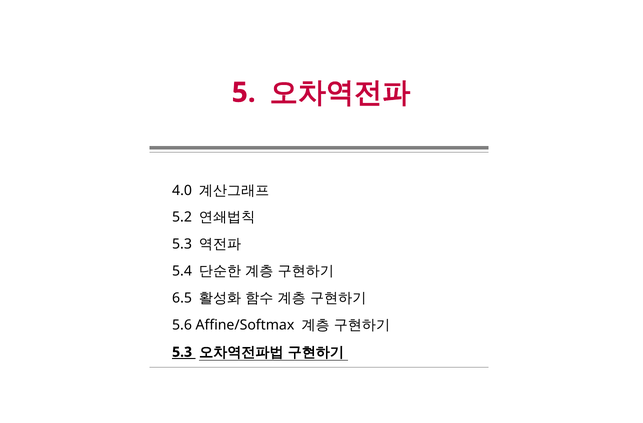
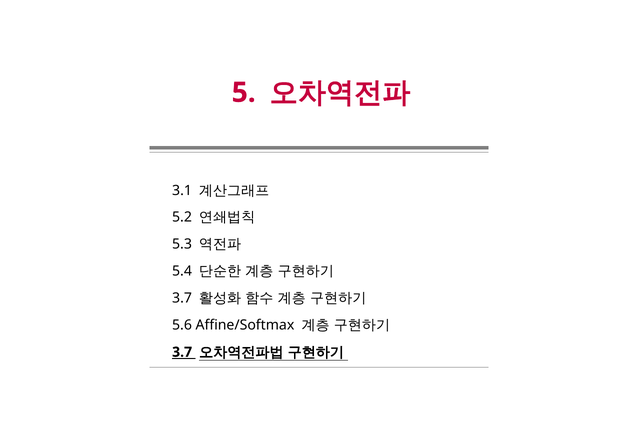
4.0: 4.0 -> 3.1 (182, 190)
6.5: 6.5 -> 3.7 (182, 298)
5.3: 5.3 -> 3.7 (182, 352)
